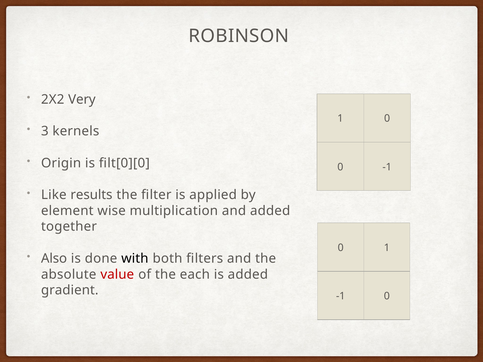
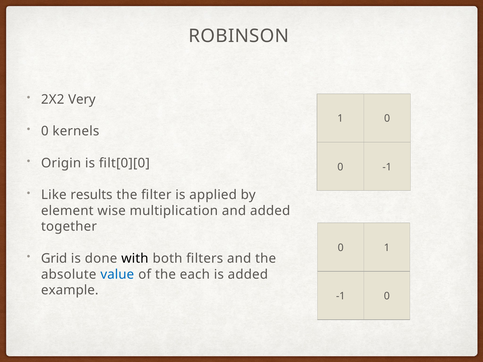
3: 3 -> 0 (45, 131)
Also: Also -> Grid (54, 259)
value colour: red -> blue (117, 275)
gradient: gradient -> example (70, 290)
